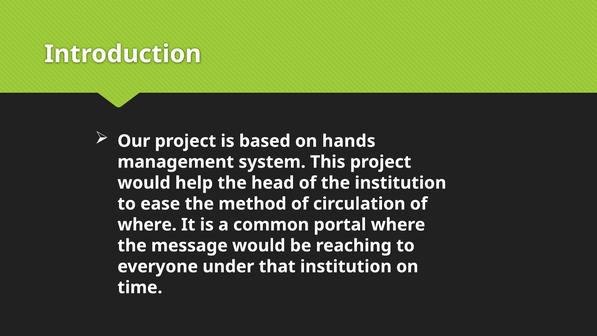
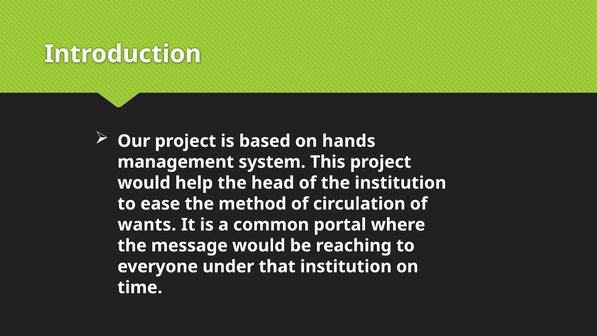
where: where -> wants (147, 225)
